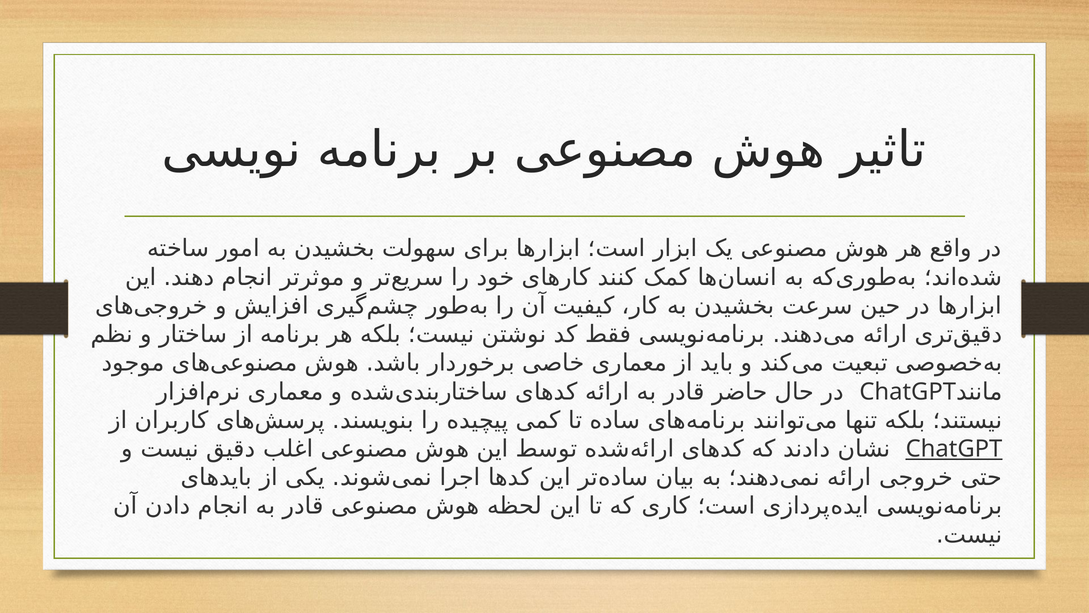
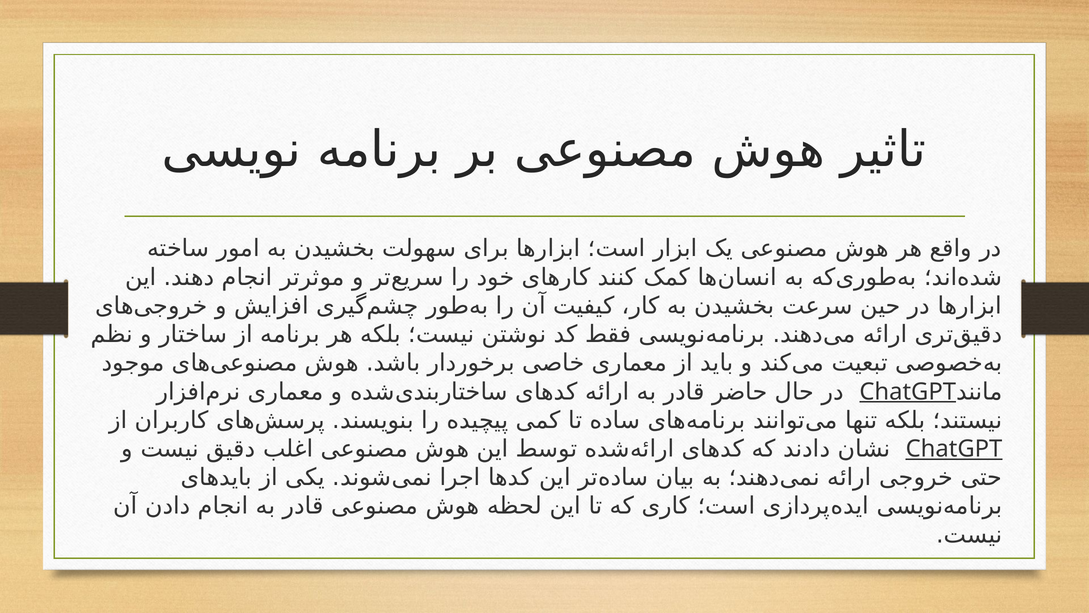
ChatGPT underline: none -> present (908, 391)
